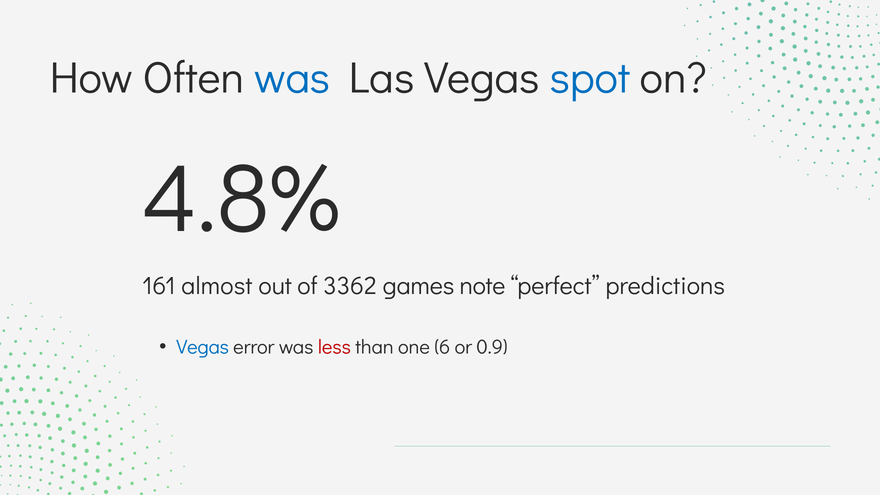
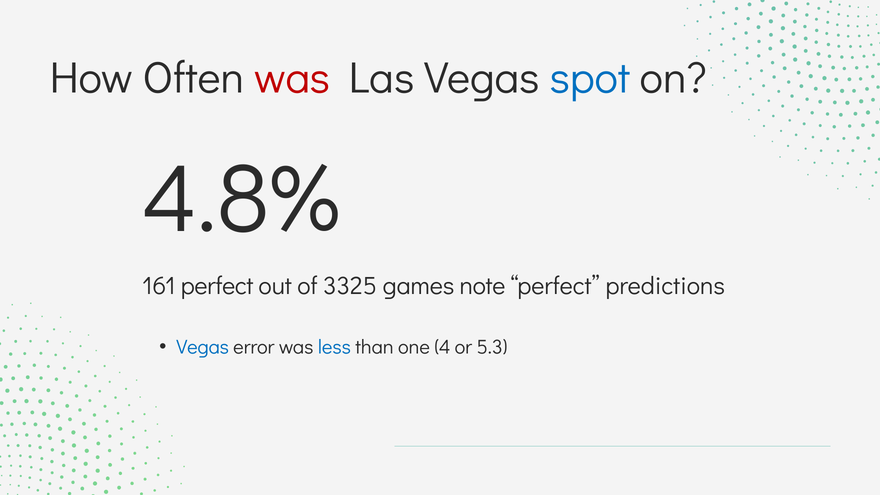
was colour: blue -> red (292, 78)
161 almost: almost -> perfect (217, 286)
3362: 3362 -> 3325 (350, 286)
less colour: red -> blue (334, 347)
6: 6 -> 4 (442, 347)
0.9: 0.9 -> 5.3 (492, 347)
